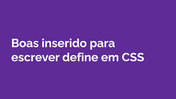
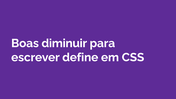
inserido: inserido -> diminuir (64, 43)
